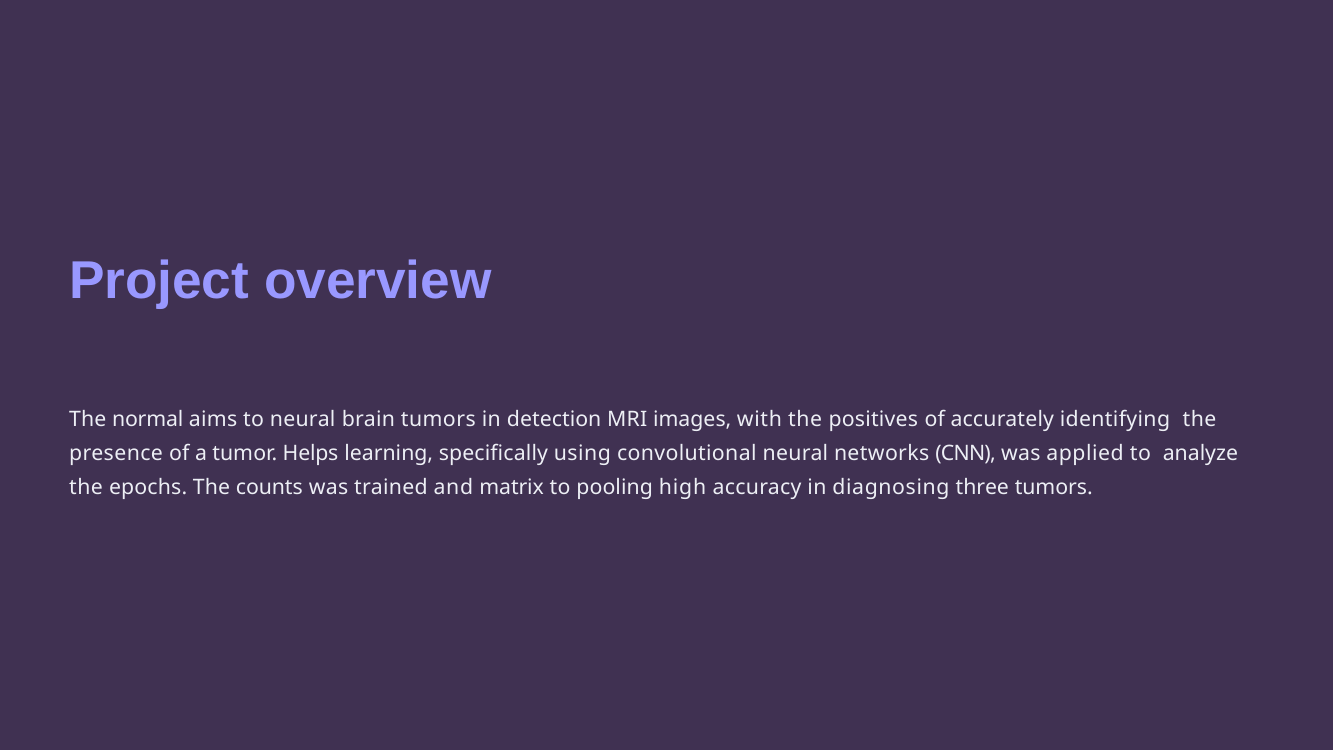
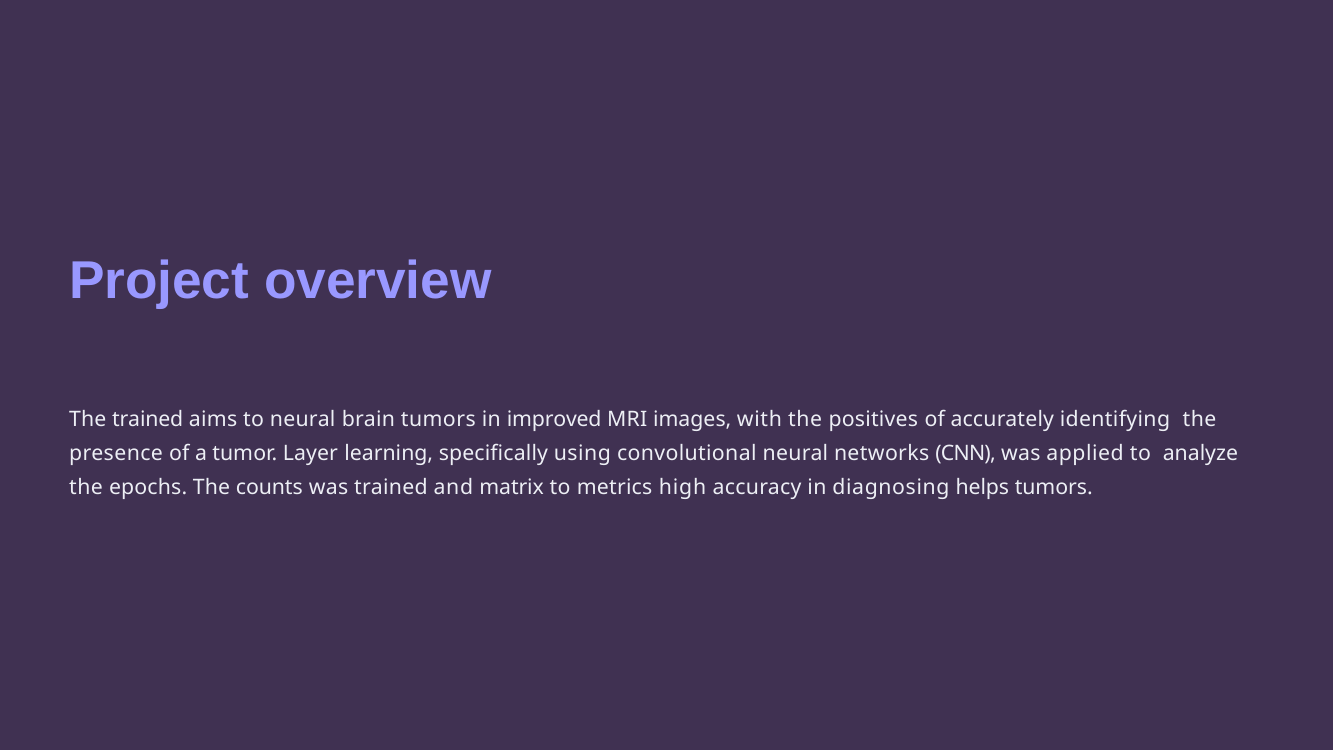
The normal: normal -> trained (148, 420)
detection: detection -> improved (554, 420)
Helps: Helps -> Layer (310, 454)
pooling: pooling -> metrics (615, 488)
three: three -> helps (982, 488)
